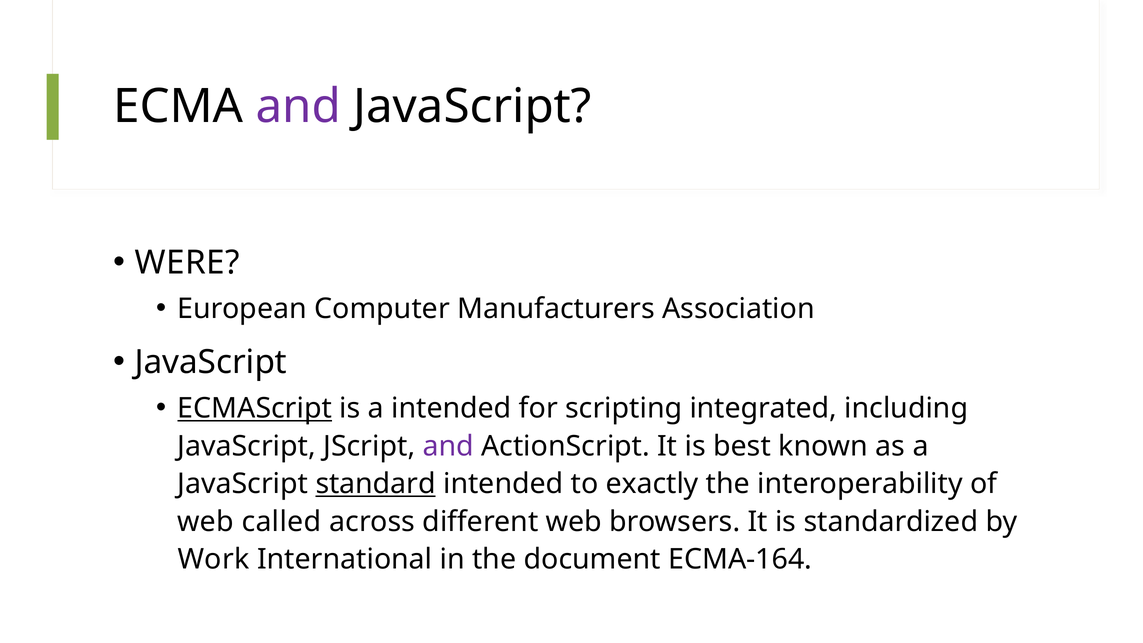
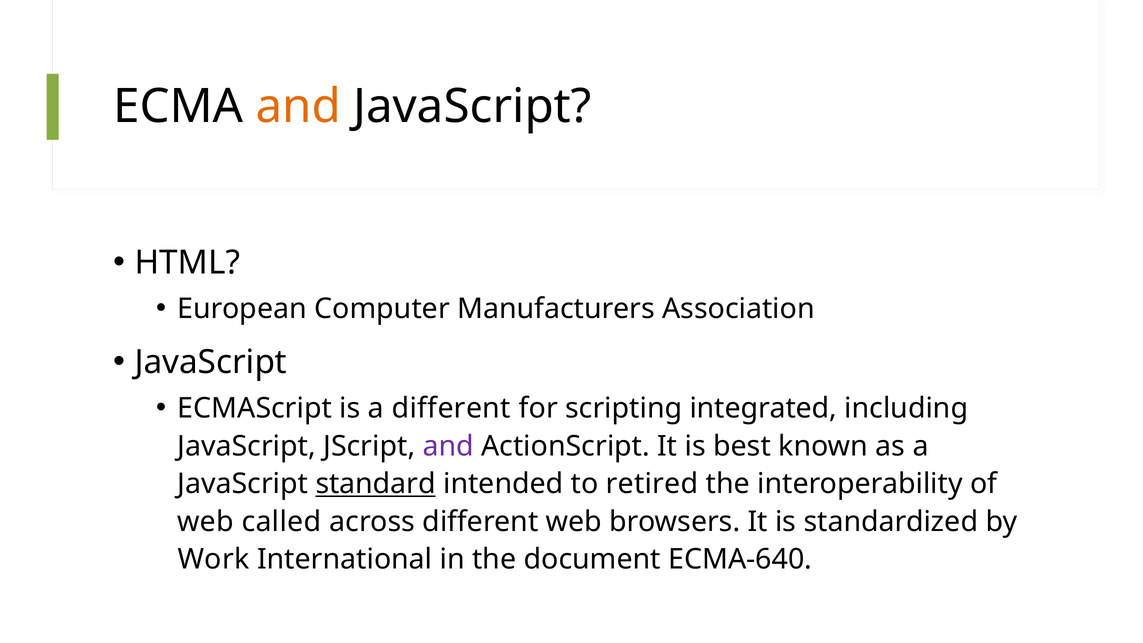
and colour: purple -> orange (298, 106)
WERE: WERE -> HTML (187, 263)
ECMAScript underline: present -> none (255, 408)
a intended: intended -> different (451, 408)
exactly: exactly -> retired (652, 484)
ECMA-164: ECMA-164 -> ECMA-640 (740, 559)
